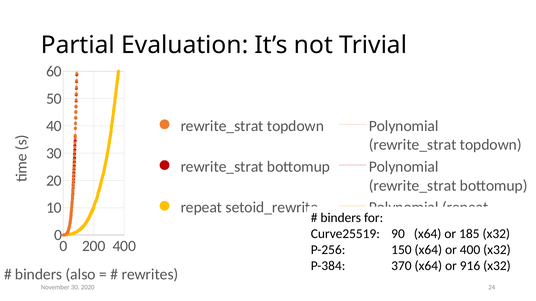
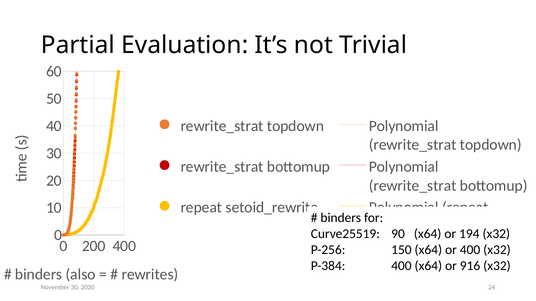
185: 185 -> 194 (469, 234)
P-384 370: 370 -> 400 (401, 266)
